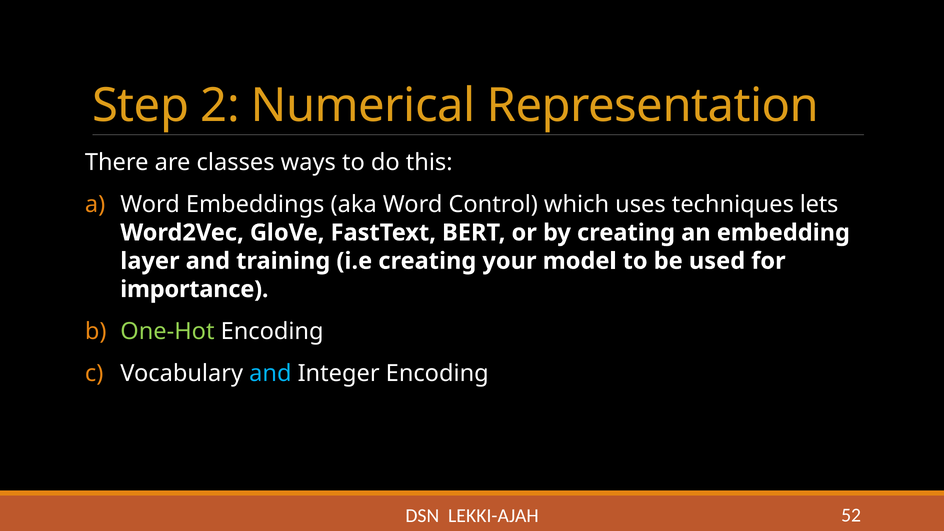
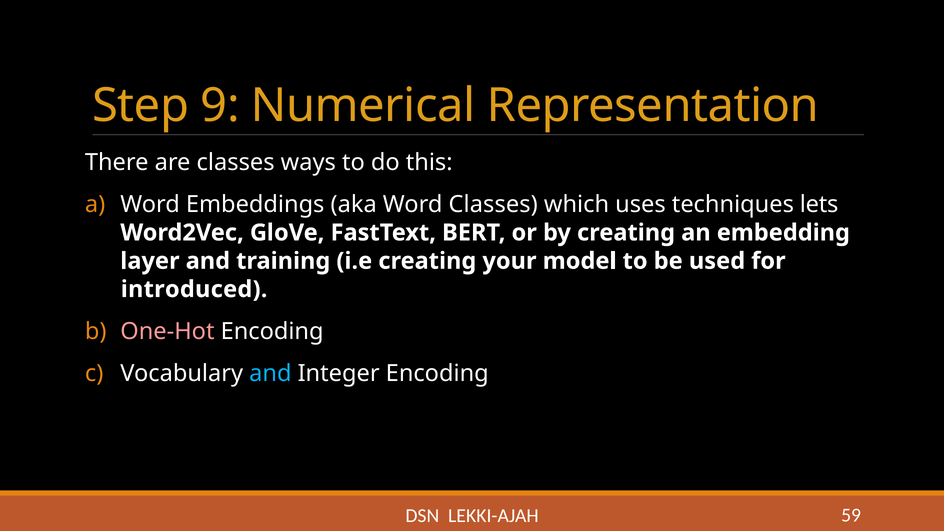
2: 2 -> 9 (220, 106)
Word Control: Control -> Classes (493, 204)
importance: importance -> introduced (194, 289)
One-Hot colour: light green -> pink (167, 331)
52: 52 -> 59 (851, 515)
